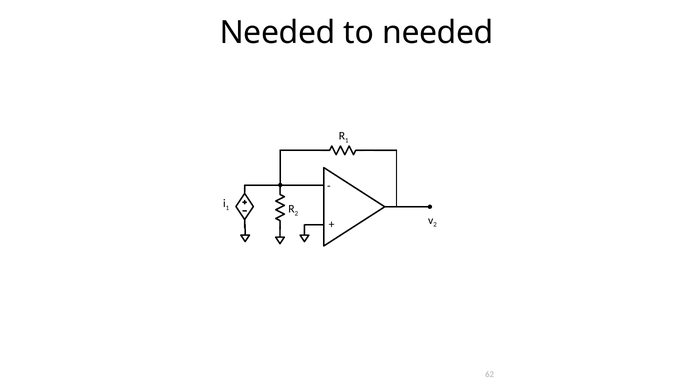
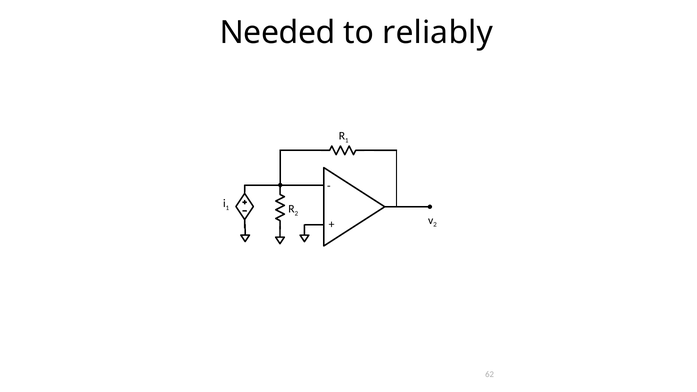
to needed: needed -> reliably (438, 33)
